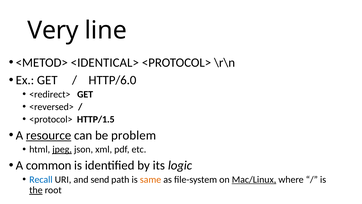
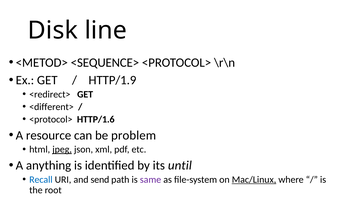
Very: Very -> Disk (53, 30)
<IDENTICAL>: <IDENTICAL> -> <SEQUENCE> (105, 62)
HTTP/6.0: HTTP/6.0 -> HTTP/1.9 (112, 80)
<reversed>: <reversed> -> <different> (51, 107)
HTTP/1.5: HTTP/1.5 -> HTTP/1.6 (96, 119)
resource underline: present -> none (49, 135)
common: common -> anything (49, 165)
logic: logic -> until (180, 165)
same colour: orange -> purple (151, 179)
the underline: present -> none (36, 190)
